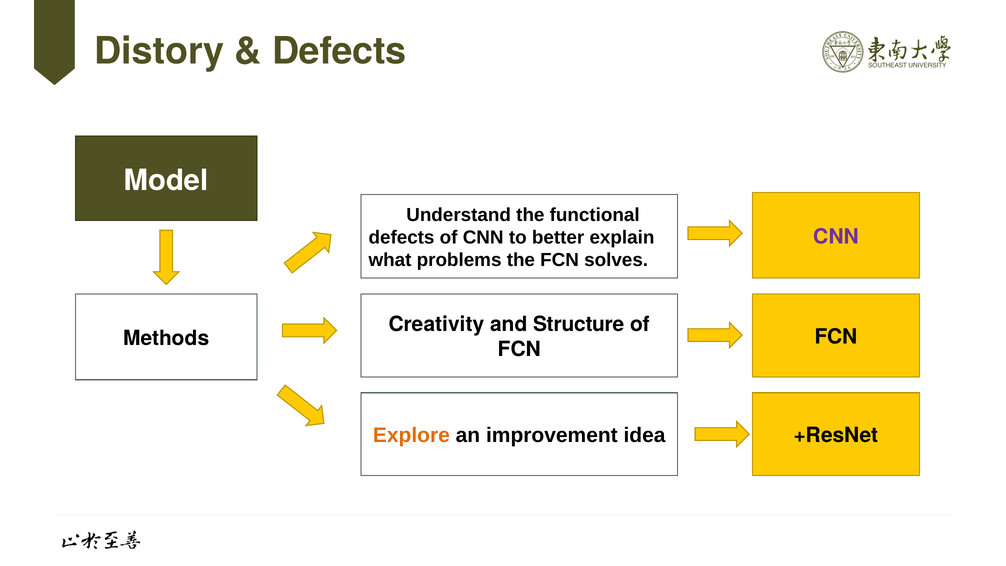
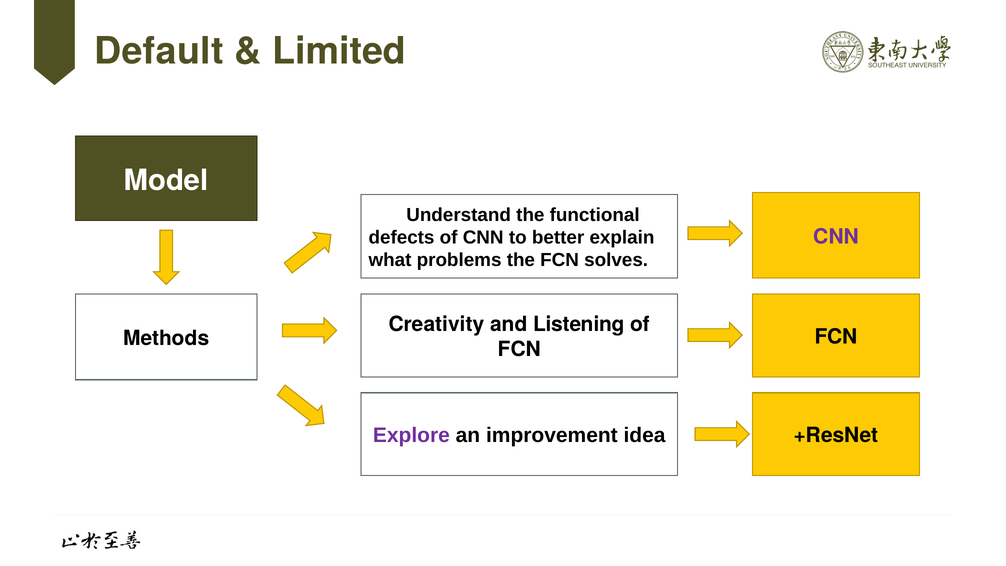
Distory: Distory -> Default (159, 51)
Defects: Defects -> Limited (339, 51)
Structure: Structure -> Listening (579, 324)
Explore colour: orange -> purple (411, 435)
